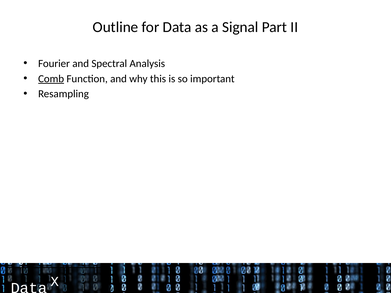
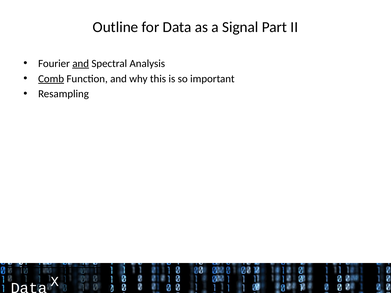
and underline: none -> present (81, 64)
